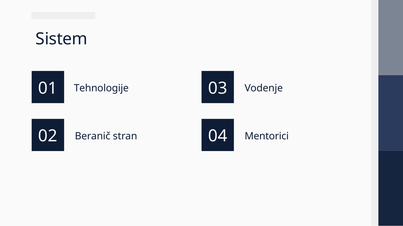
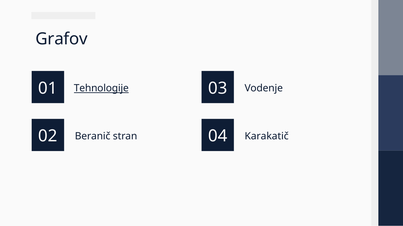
Sistem: Sistem -> Grafov (62, 39)
Tehnologije underline: none -> present (101, 89)
Mentorici: Mentorici -> Karakatič (267, 137)
